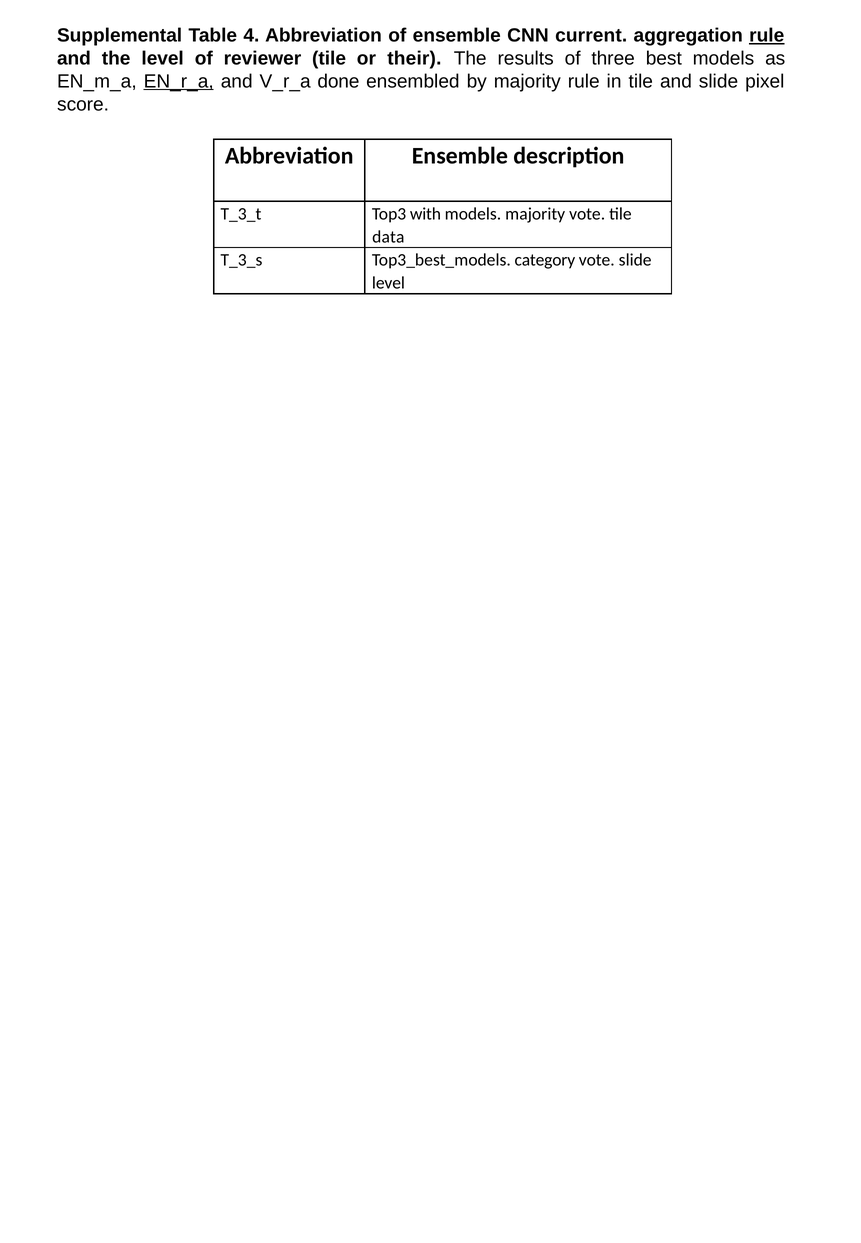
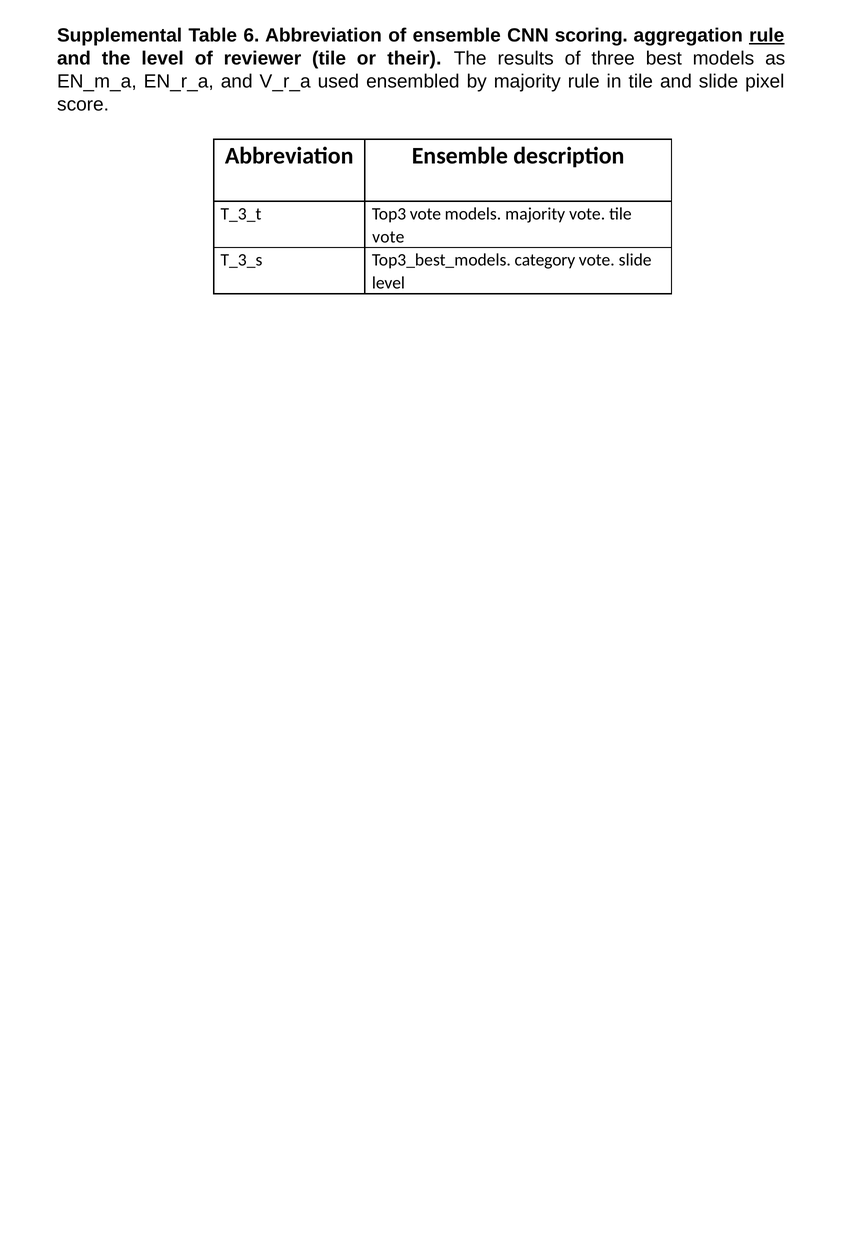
4: 4 -> 6 (251, 35)
current: current -> scoring (591, 35)
EN_r_a underline: present -> none (179, 81)
done: done -> used (338, 81)
Top3 with: with -> vote (425, 214)
data: data -> vote (388, 237)
